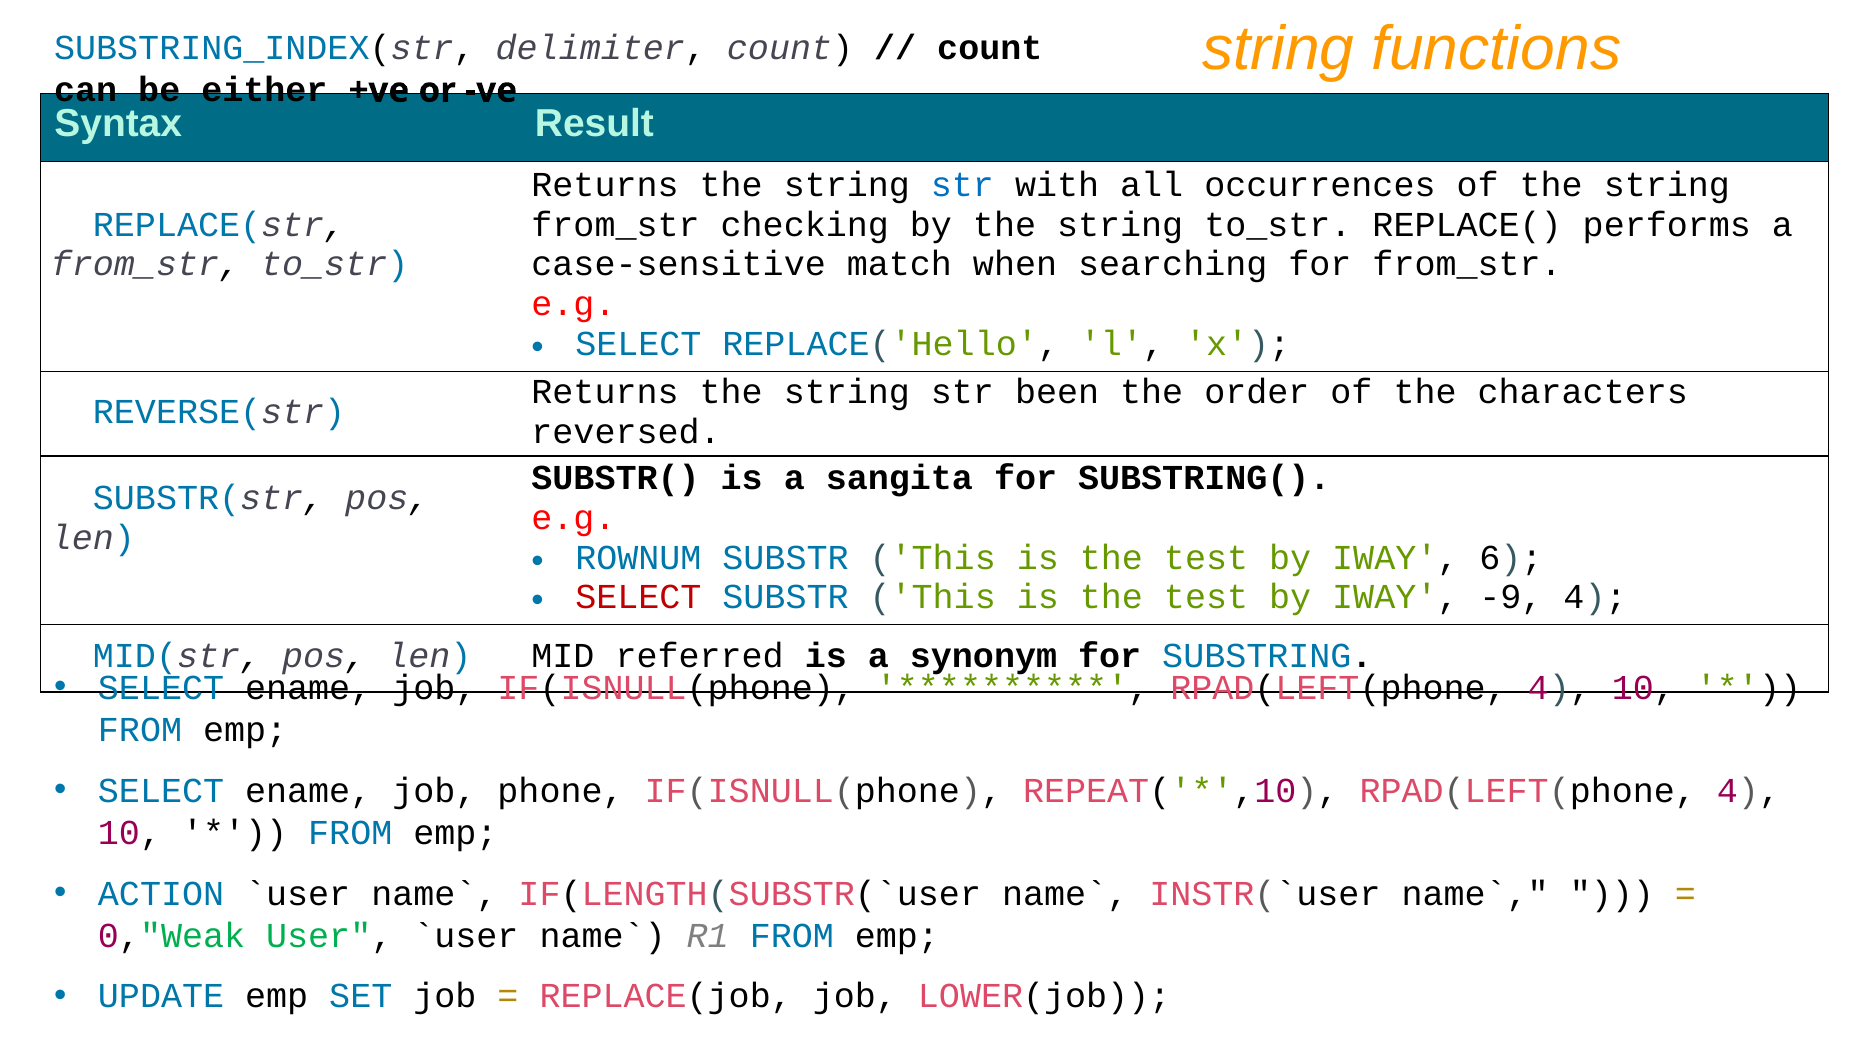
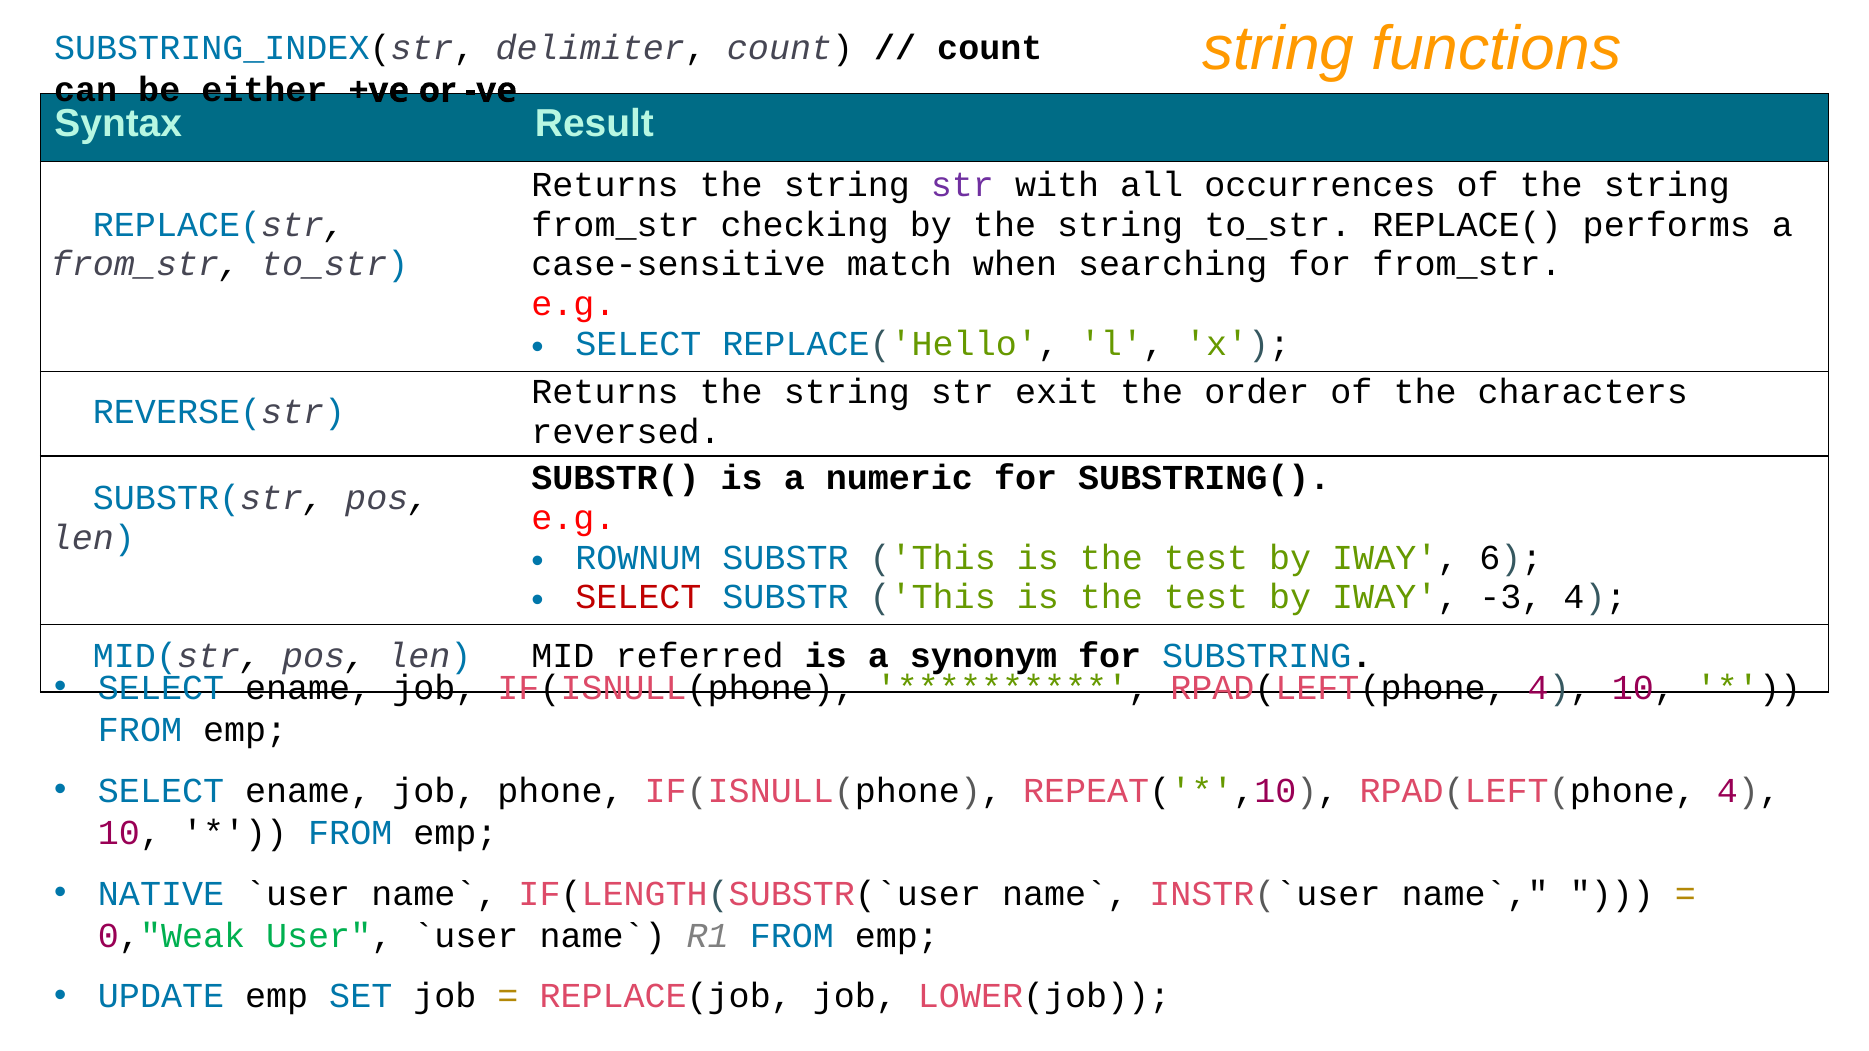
str colour: blue -> purple (962, 185)
been: been -> exit (1057, 392)
sangita: sangita -> numeric (899, 478)
-9: -9 -> -3 (1511, 598)
ACTION: ACTION -> NATIVE (161, 894)
